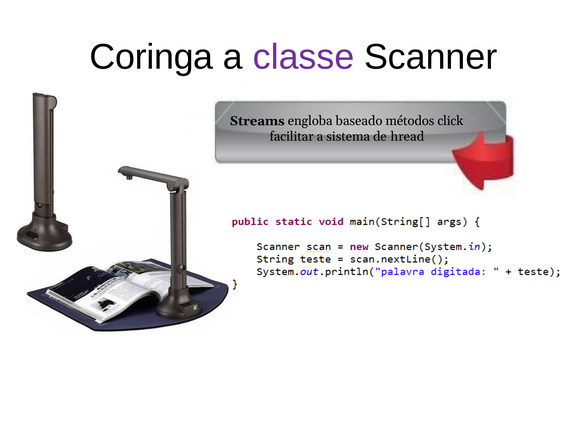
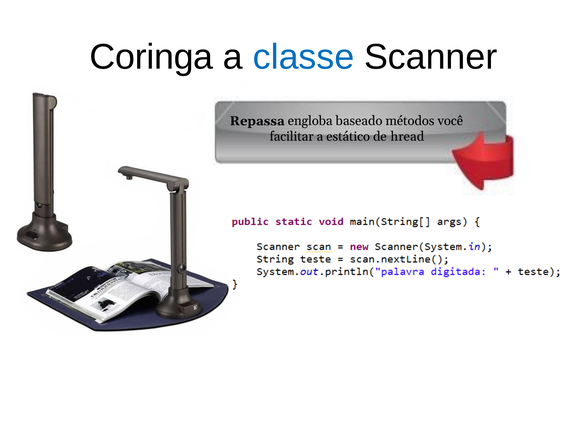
classe colour: purple -> blue (304, 57)
Streams: Streams -> Repassa (257, 121)
click: click -> você (450, 121)
sistema: sistema -> estático (348, 137)
